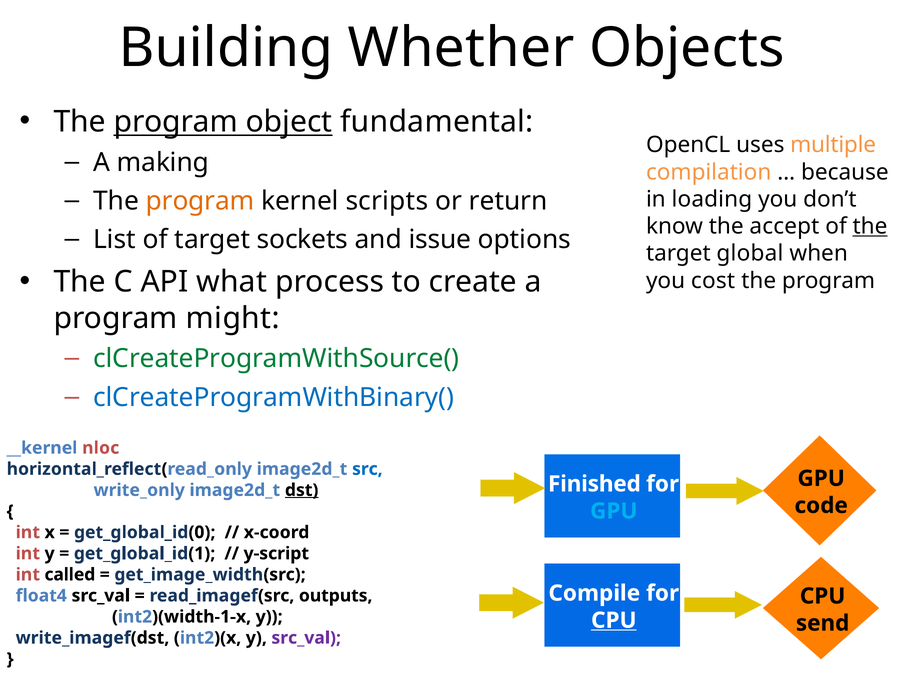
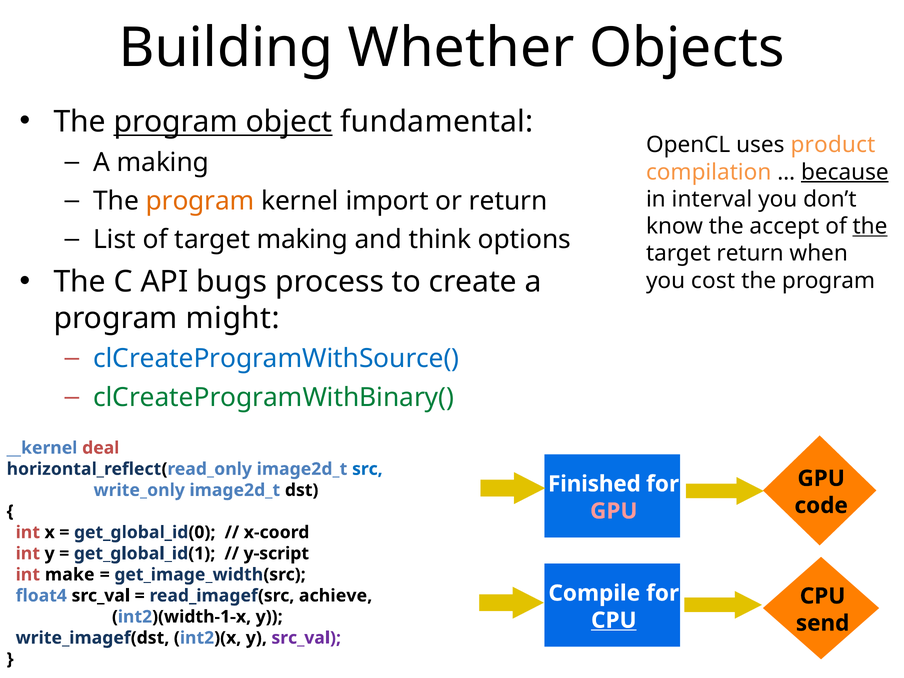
multiple: multiple -> product (833, 145)
because underline: none -> present (845, 172)
scripts: scripts -> import (387, 201)
loading: loading -> interval (712, 199)
target sockets: sockets -> making (302, 240)
issue: issue -> think (440, 240)
target global: global -> return (750, 253)
what: what -> bugs (232, 282)
clCreateProgramWithSource( colour: green -> blue (276, 359)
clCreateProgramWithBinary( colour: blue -> green (274, 397)
nloc: nloc -> deal (101, 448)
dst underline: present -> none (302, 490)
GPU colour: light blue -> pink (614, 511)
called: called -> make (70, 575)
outputs: outputs -> achieve (336, 596)
